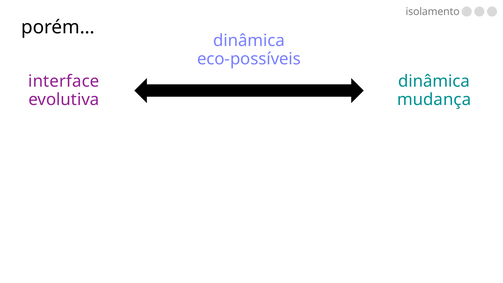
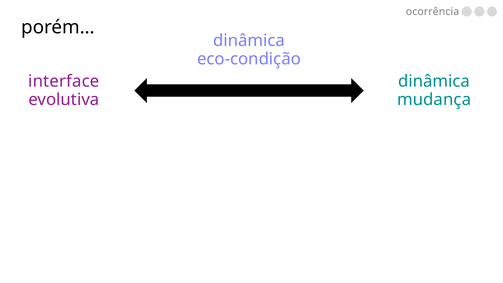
isolamento: isolamento -> ocorrência (433, 12)
eco-possíveis: eco-possíveis -> eco-condição (249, 59)
